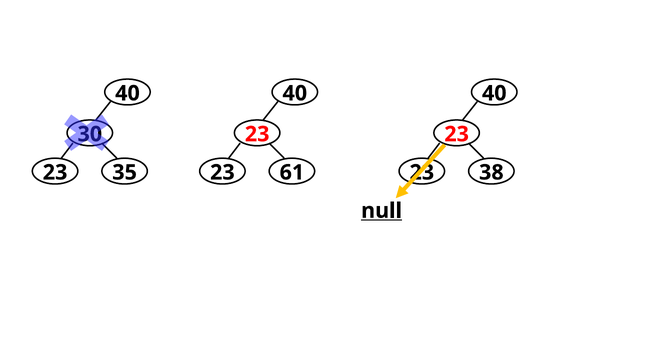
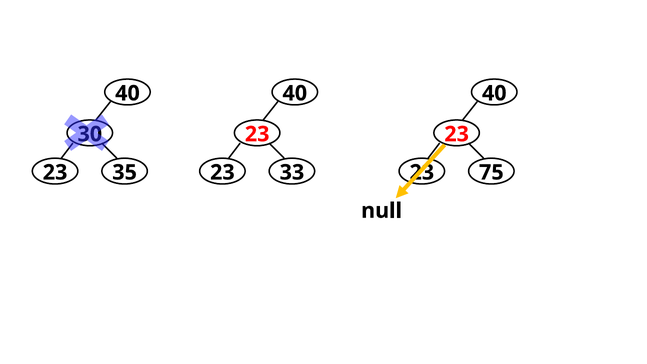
61: 61 -> 33 (292, 172)
38: 38 -> 75 (491, 172)
null underline: present -> none (382, 211)
